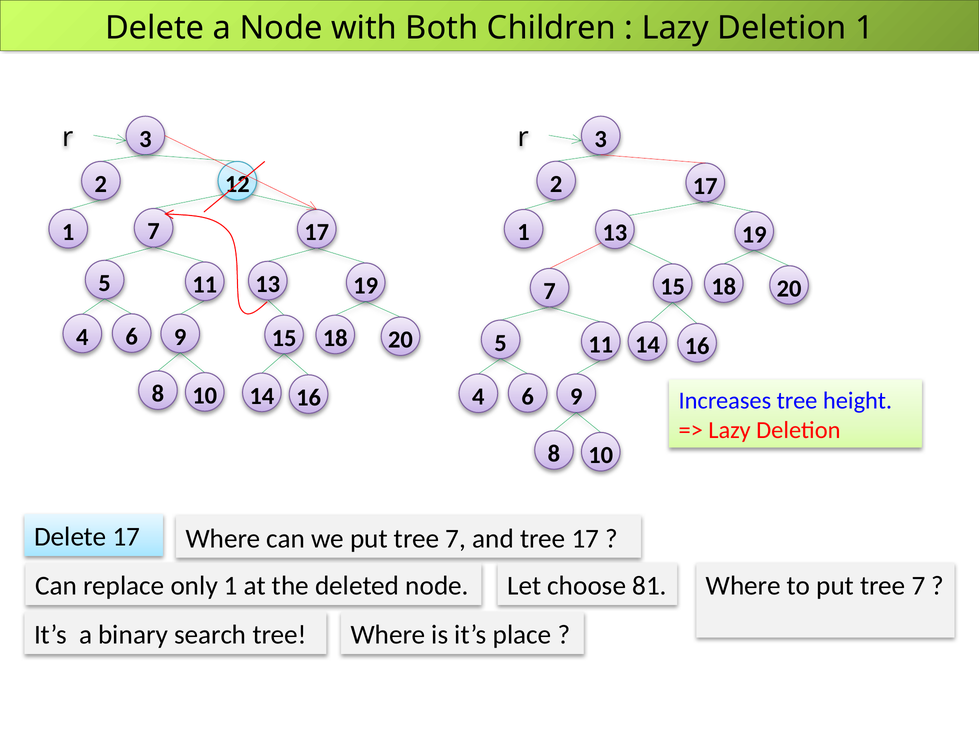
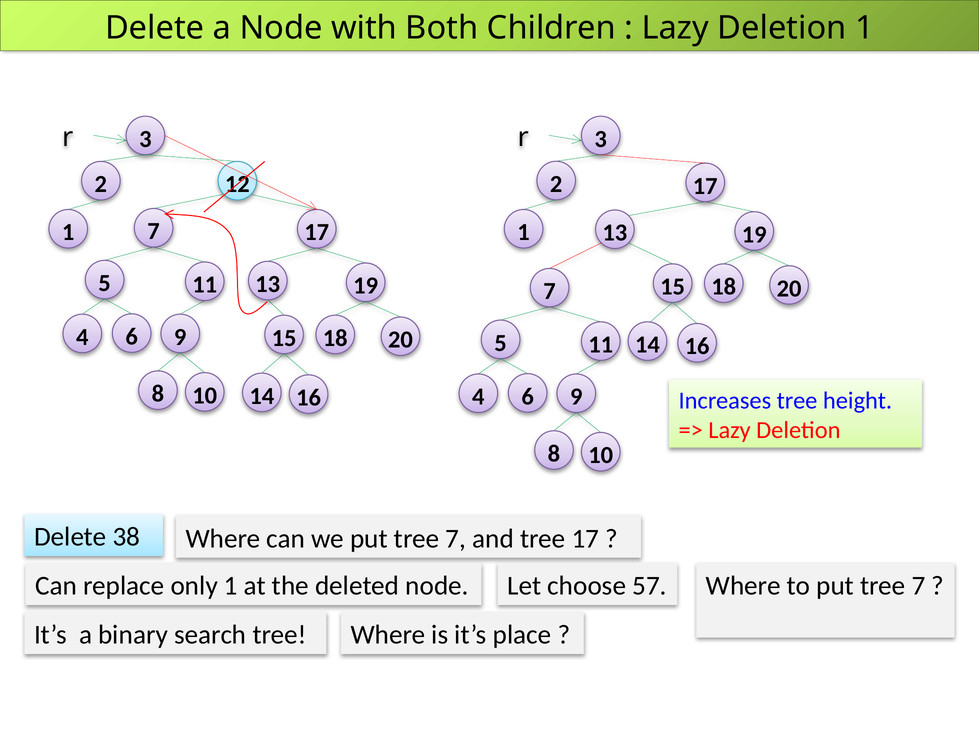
Delete 17: 17 -> 38 (126, 537)
81: 81 -> 57 (649, 586)
